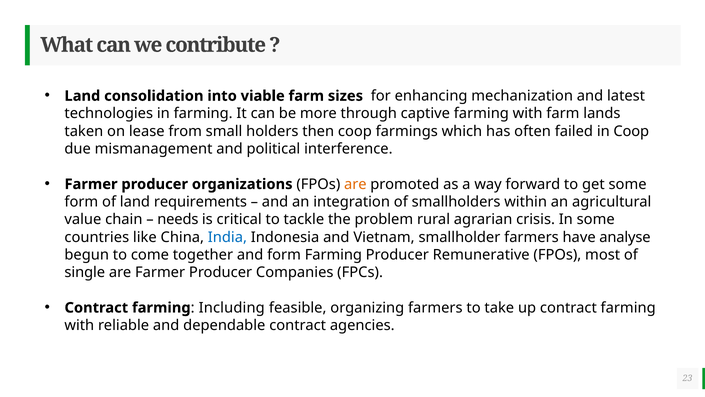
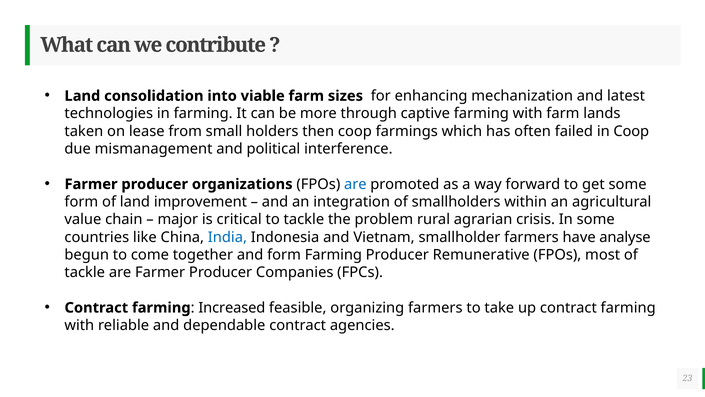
are colour: orange -> blue (355, 184)
requirements: requirements -> improvement (200, 202)
needs: needs -> major (178, 219)
single: single -> tackle (85, 272)
Including: Including -> Increased (232, 307)
